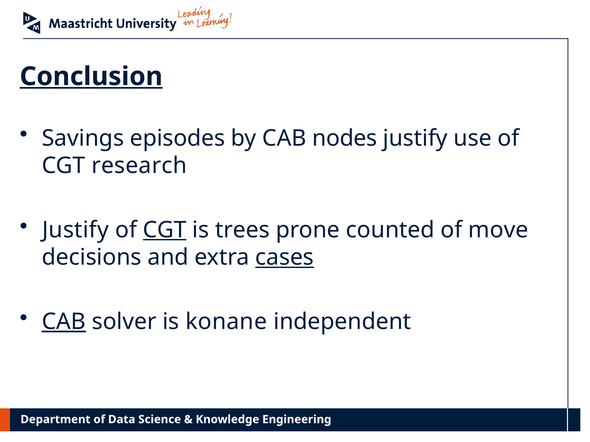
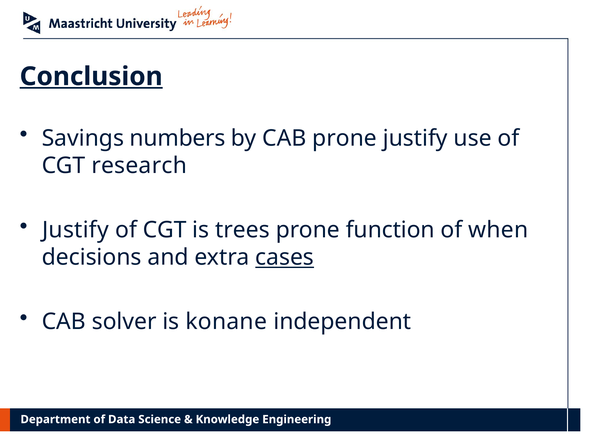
episodes: episodes -> numbers (178, 138)
CAB nodes: nodes -> prone (345, 138)
CGT underline: present -> none (165, 230)
counted: counted -> function (390, 230)
move: move -> when (498, 230)
CAB underline: present -> none (64, 322)
